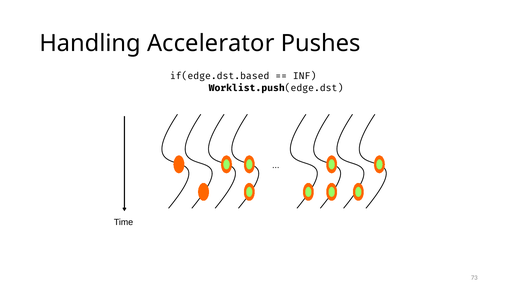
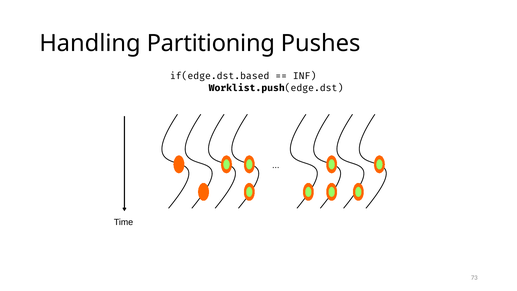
Accelerator: Accelerator -> Partitioning (211, 43)
